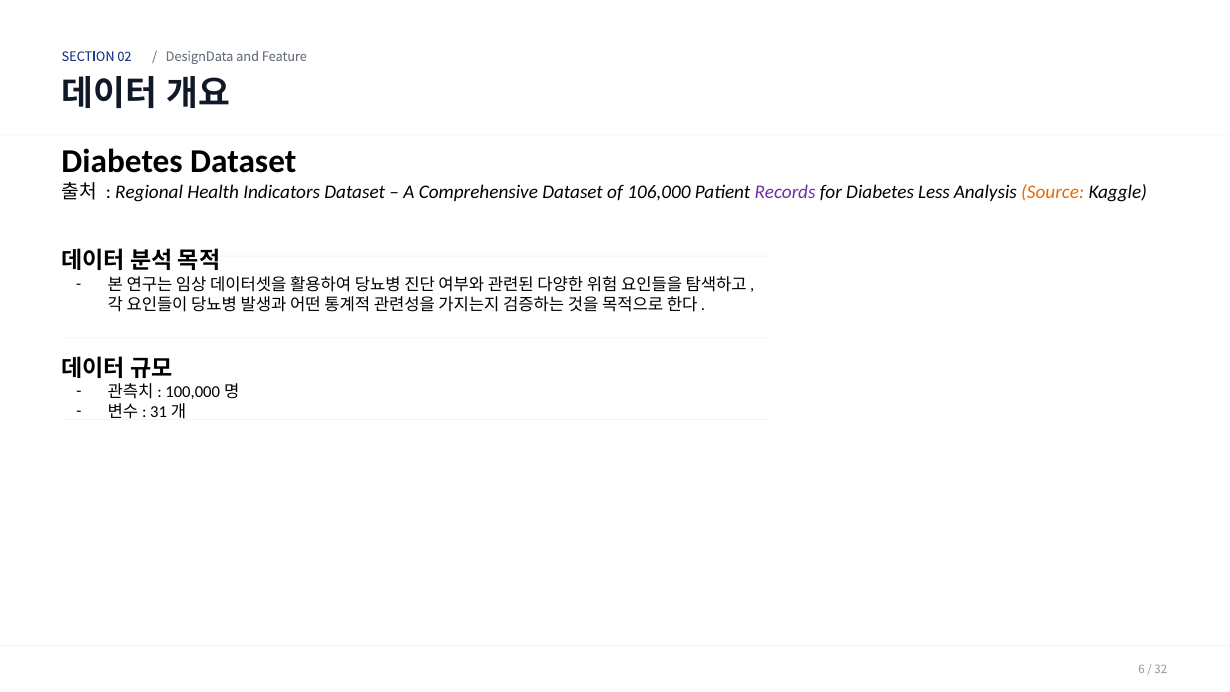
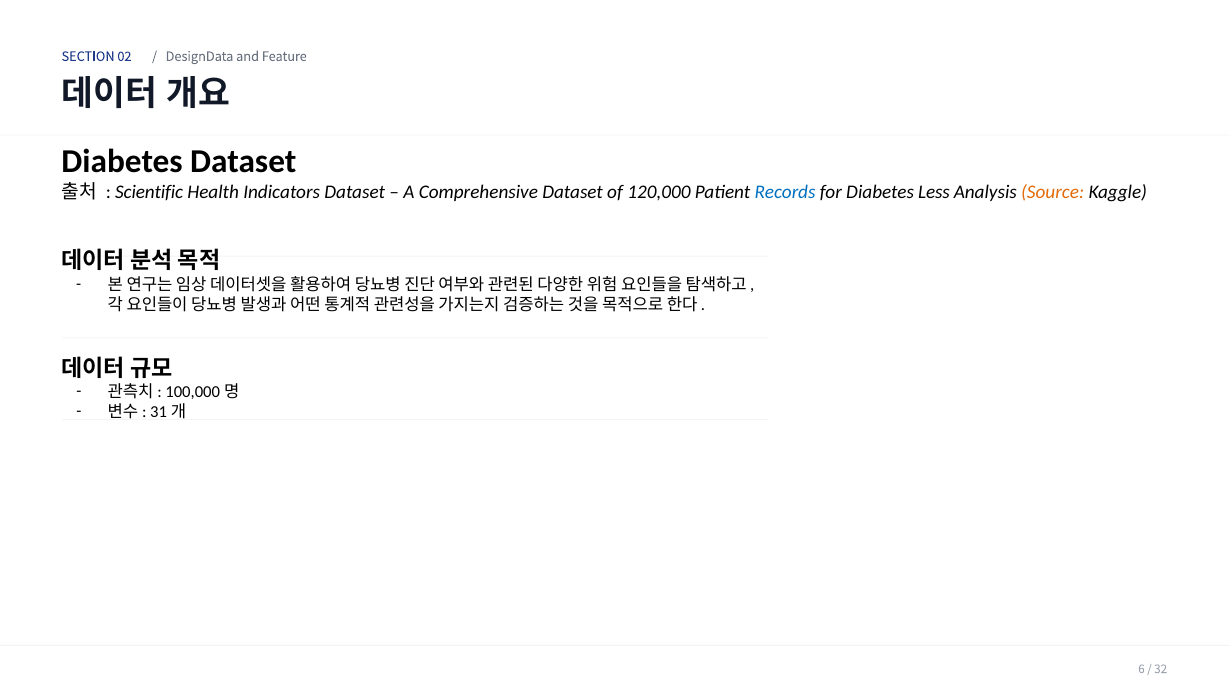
Regional: Regional -> Scientific (149, 192)
106,000: 106,000 -> 120,000 (659, 192)
Records colour: purple -> blue (785, 192)
